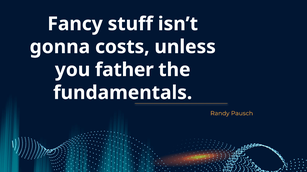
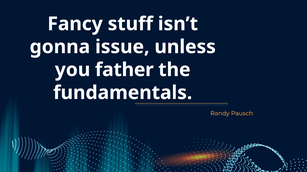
costs: costs -> issue (122, 47)
